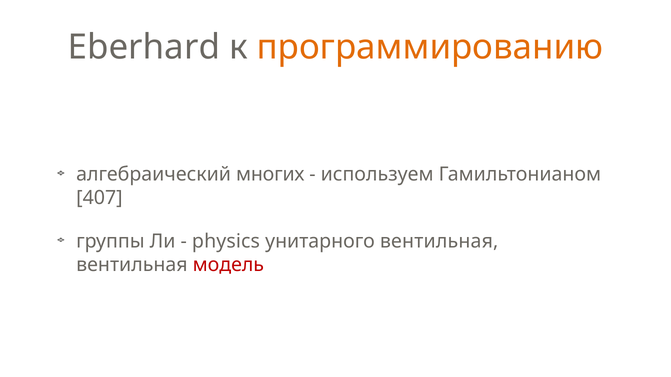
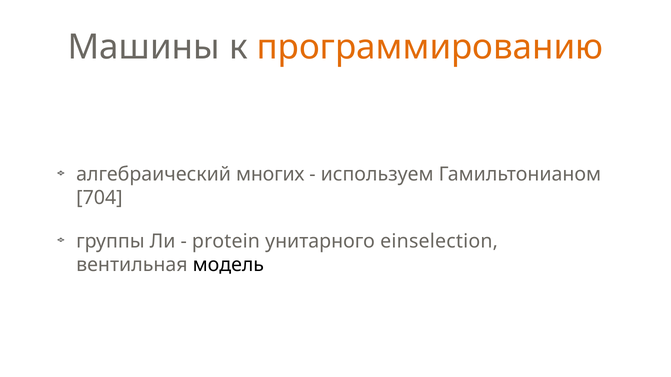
Eberhard: Eberhard -> Машины (144, 48)
407: 407 -> 704 (99, 198)
physics: physics -> protein (226, 241)
унитарного вентильная: вентильная -> einselection (439, 241)
модель colour: red -> black (228, 265)
